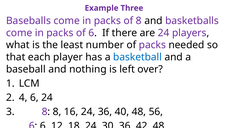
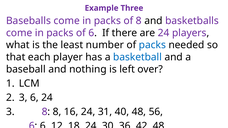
packs colour: purple -> blue (152, 45)
4: 4 -> 3 (23, 98)
24 36: 36 -> 31 (105, 112)
